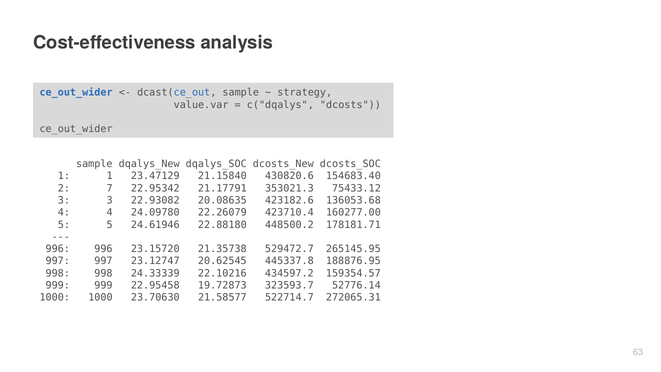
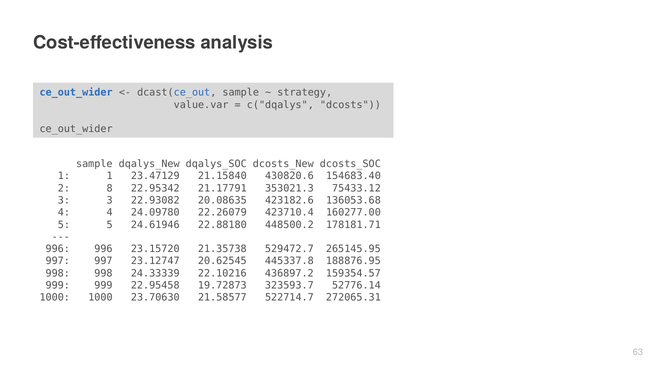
7: 7 -> 8 (110, 188)
434597.2: 434597.2 -> 436897.2 (289, 273)
